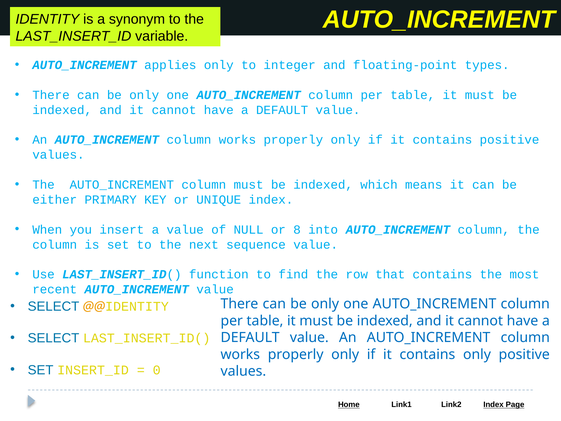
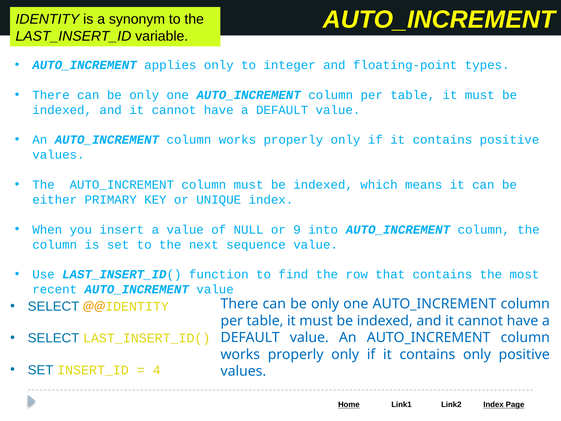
8: 8 -> 9 (297, 229)
0: 0 -> 4 (157, 370)
